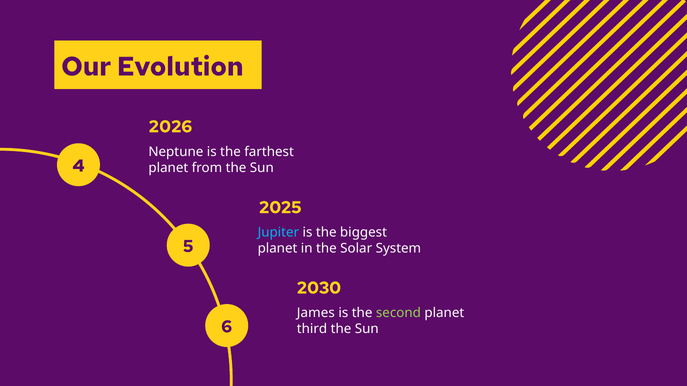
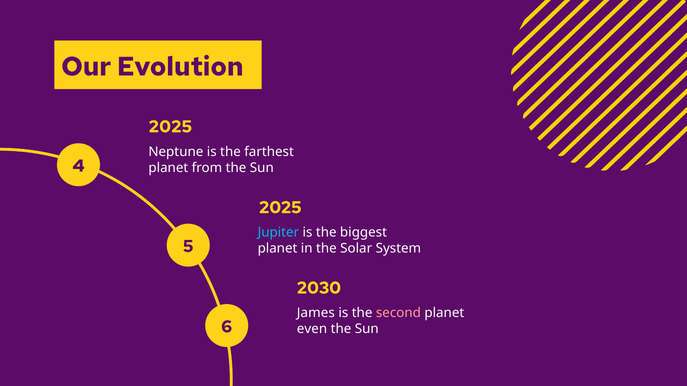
2026: 2026 -> 2025 (170, 127)
second colour: light green -> pink (398, 313)
third: third -> even (312, 329)
